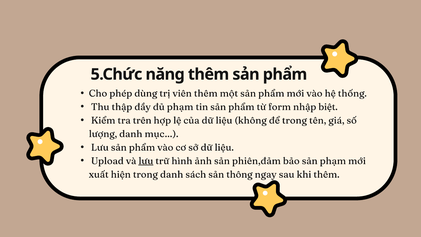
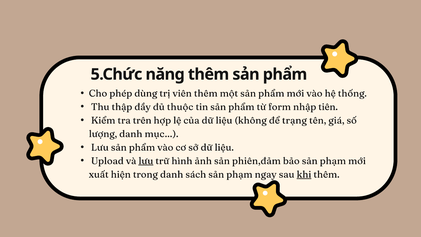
đủ phạm: phạm -> thuộc (180, 107)
biệt: biệt -> tiên (328, 107)
để trong: trong -> trạng (294, 120)
sách sản thông: thông -> phạm (239, 174)
khi underline: none -> present (304, 174)
